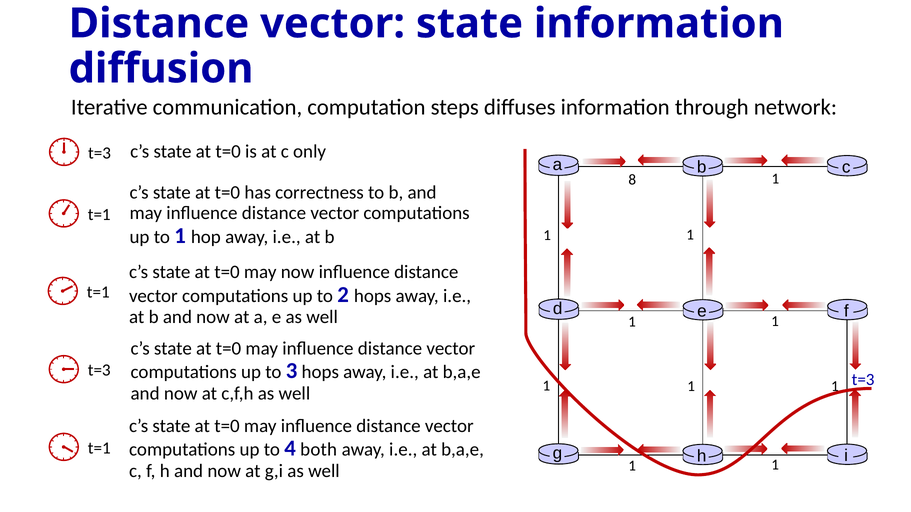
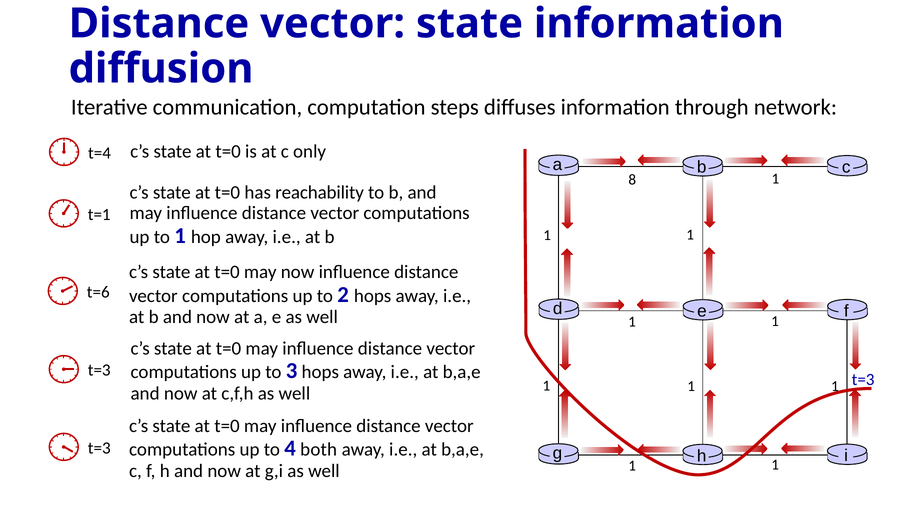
t=3: t=3 -> t=4 (99, 153)
correctness: correctness -> reachability (320, 193)
t=1: t=1 -> t=6 (98, 292)
t=1: t=1 -> t=3 (99, 448)
